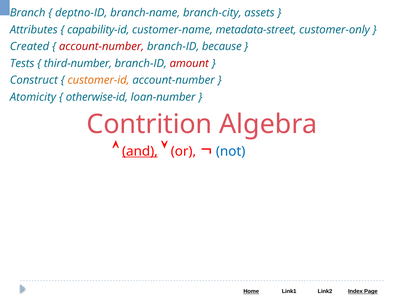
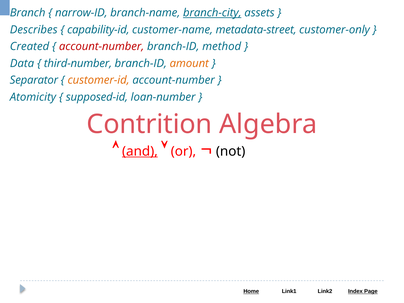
deptno-ID: deptno-ID -> narrow-ID (81, 13)
branch-city underline: none -> present (212, 13)
Attributes: Attributes -> Describes (34, 30)
because: because -> method (222, 47)
Tests: Tests -> Data (22, 63)
amount colour: red -> orange (189, 63)
Construct: Construct -> Separator (34, 80)
otherwise-id: otherwise-id -> supposed-id (97, 97)
not colour: blue -> black (231, 151)
